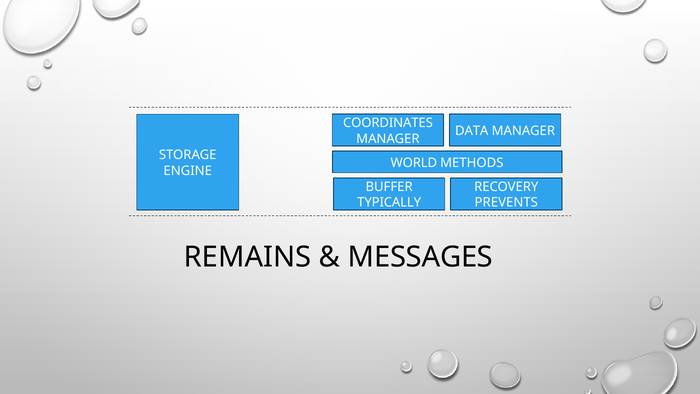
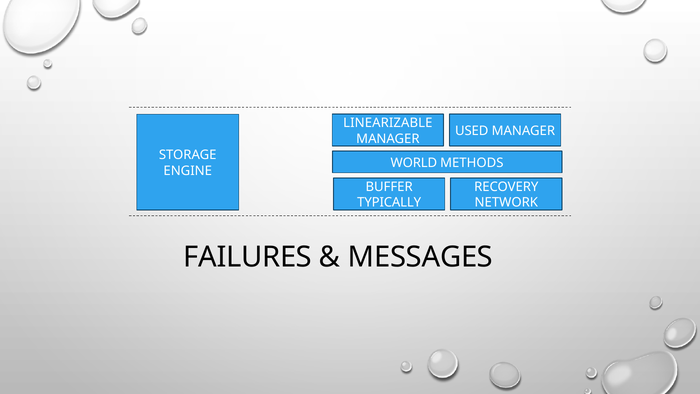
COORDINATES: COORDINATES -> LINEARIZABLE (388, 123)
DATA: DATA -> USED (472, 131)
PREVENTS: PREVENTS -> NETWORK (506, 203)
REMAINS: REMAINS -> FAILURES (248, 257)
